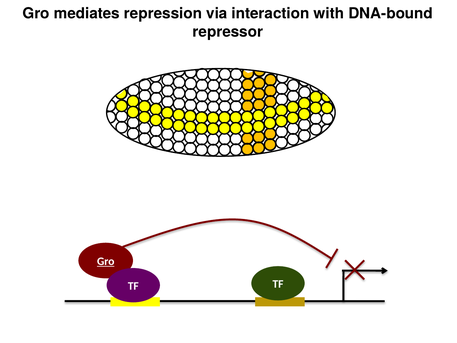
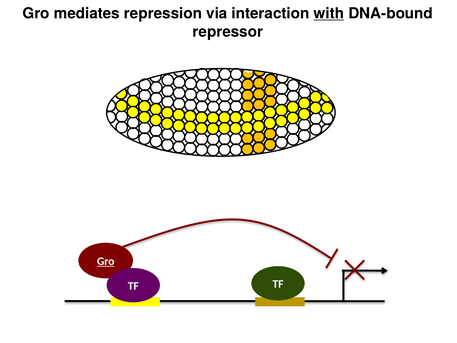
with underline: none -> present (329, 13)
